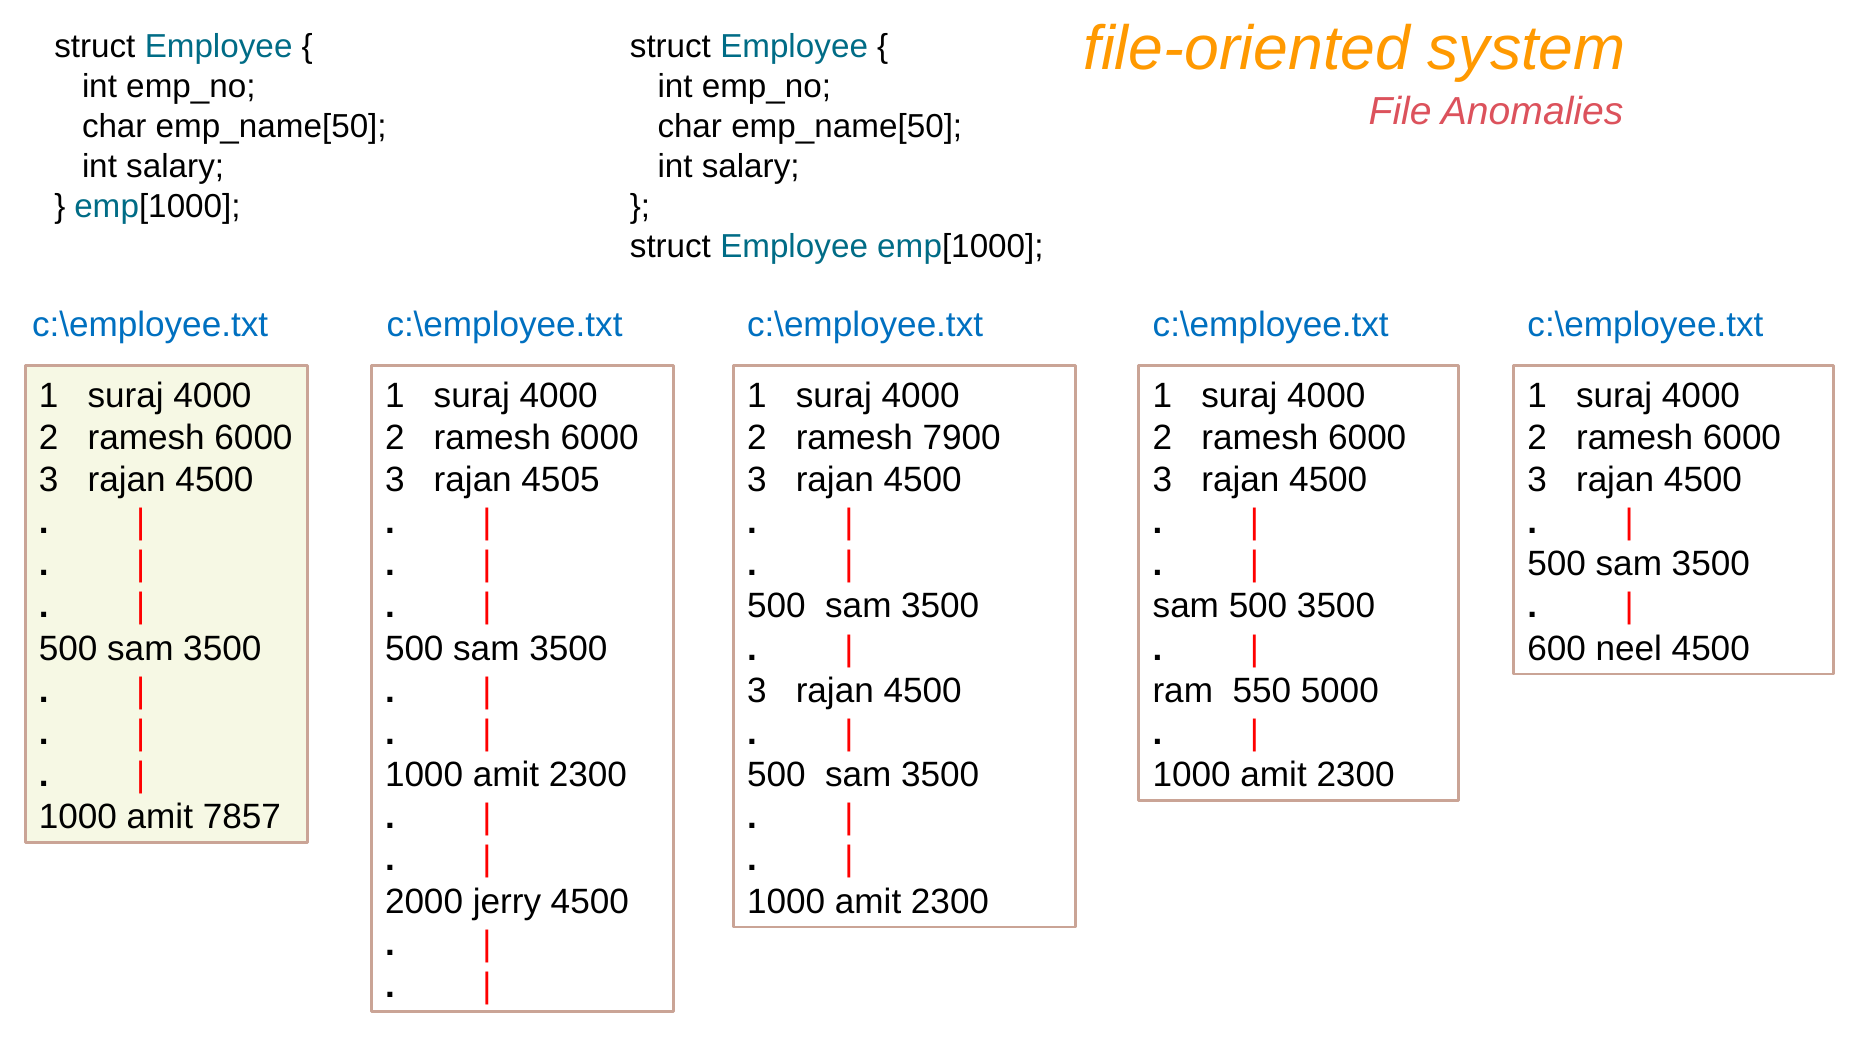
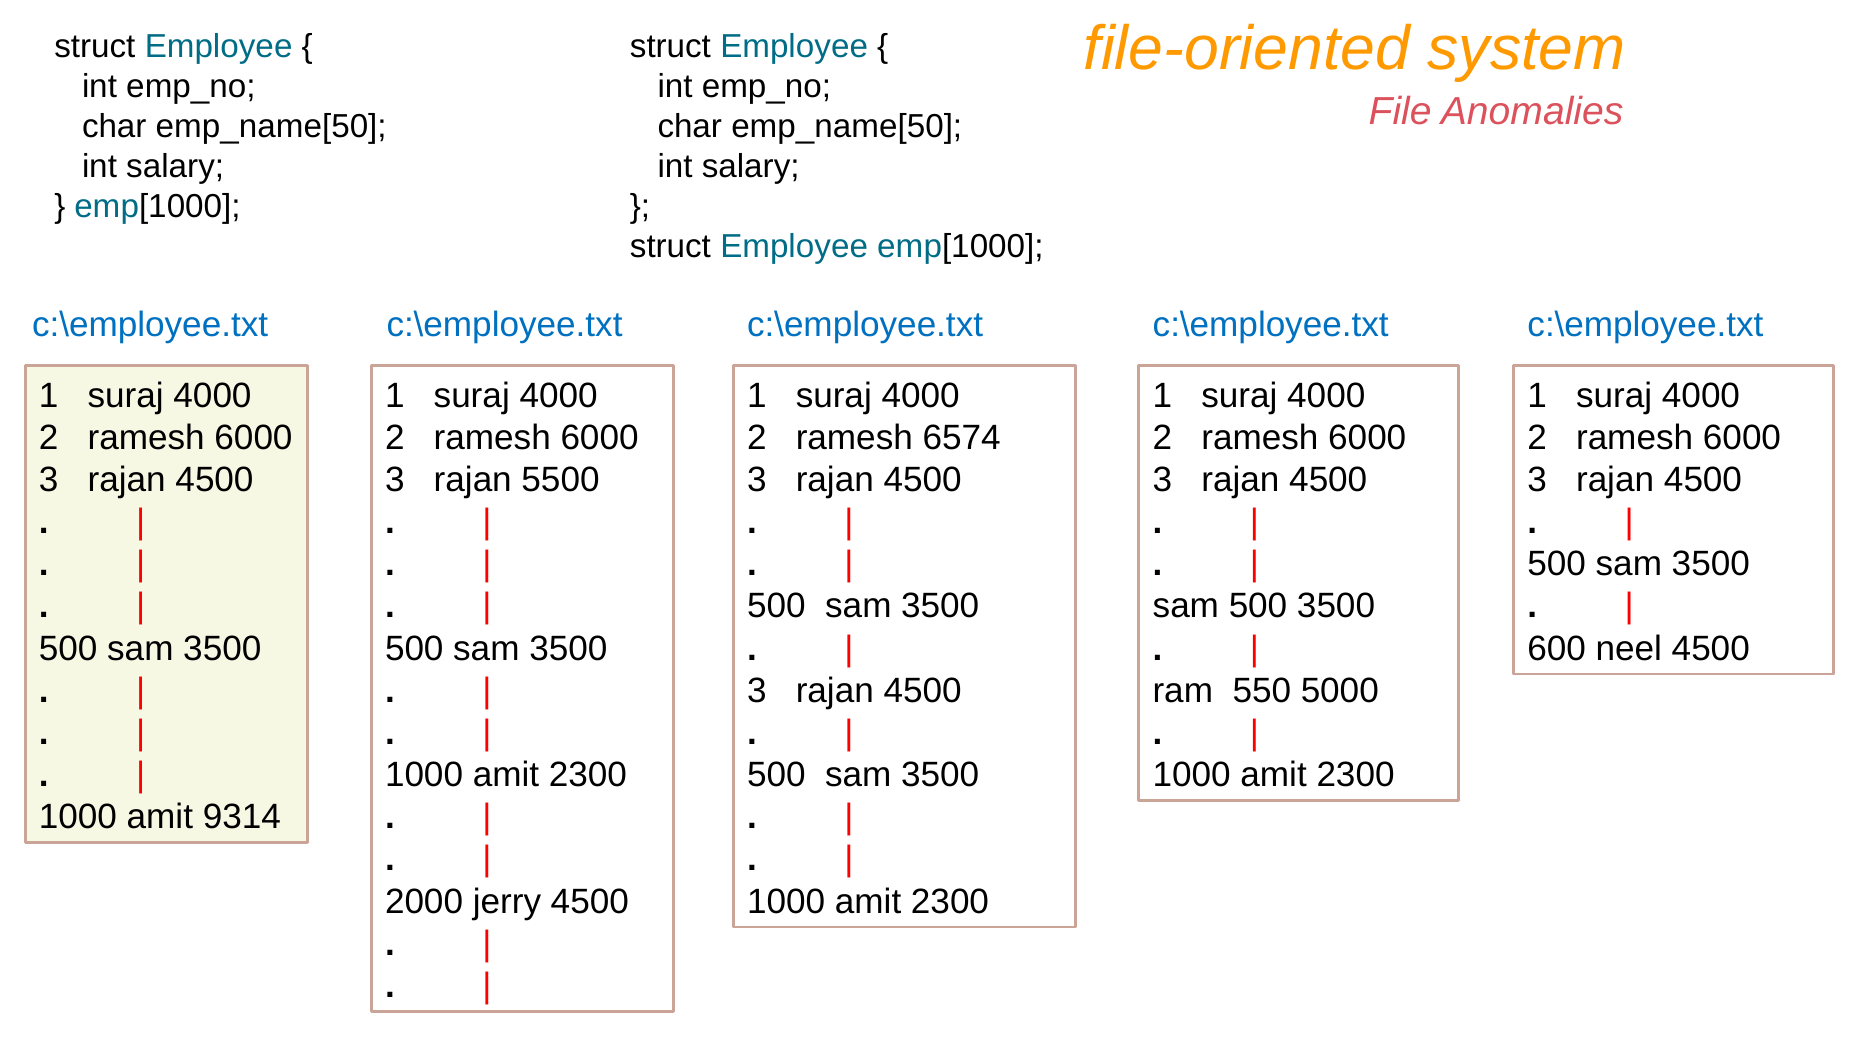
7900: 7900 -> 6574 (962, 438)
4505: 4505 -> 5500 (561, 480)
7857: 7857 -> 9314 (242, 817)
